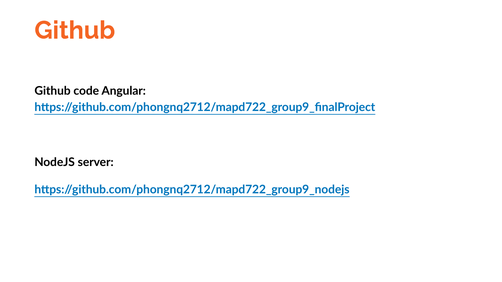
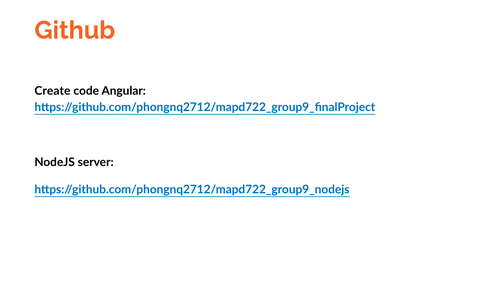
Github: Github -> Create (52, 91)
